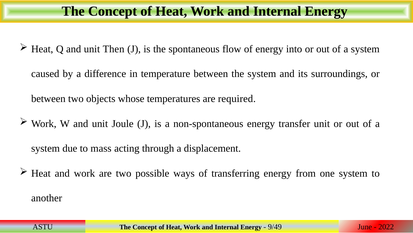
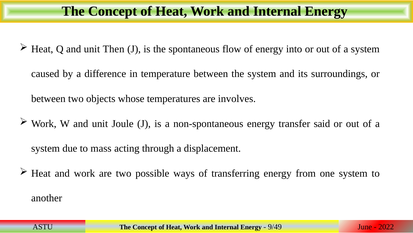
required: required -> involves (237, 98)
transfer unit: unit -> said (322, 123)
